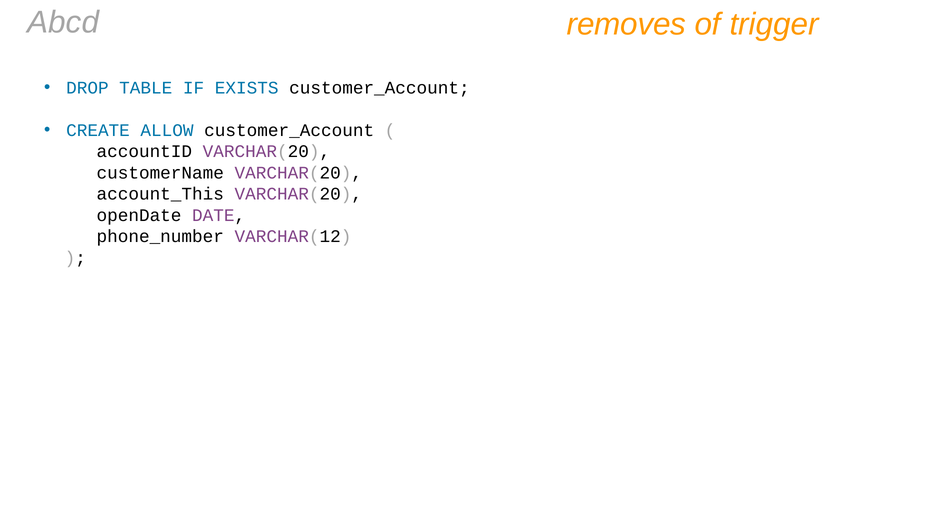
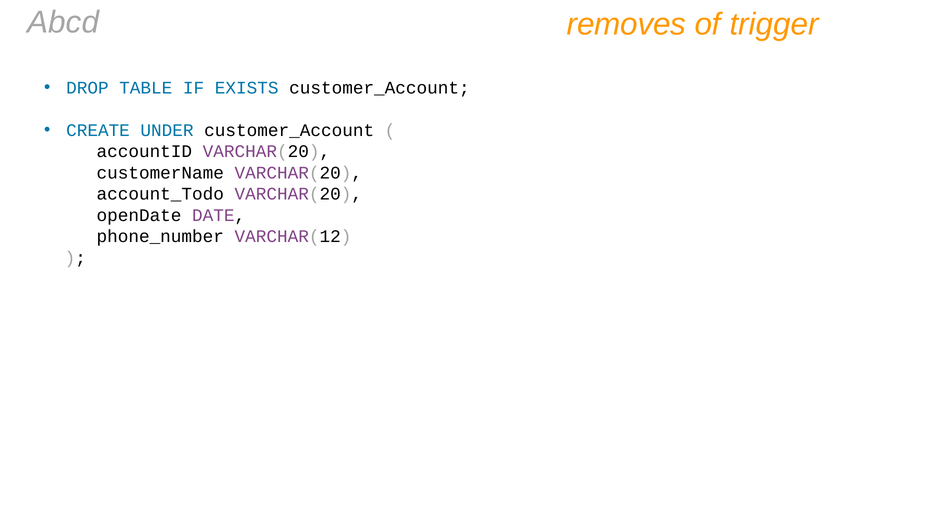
ALLOW: ALLOW -> UNDER (167, 130)
account_This: account_This -> account_Todo (160, 194)
